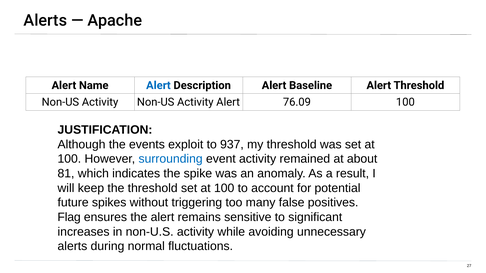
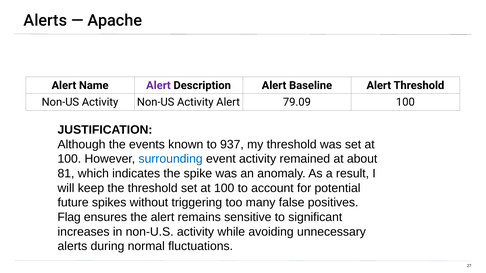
Alert colour: blue -> purple (158, 85)
76.09: 76.09 -> 79.09 (297, 102)
exploit: exploit -> known (186, 145)
